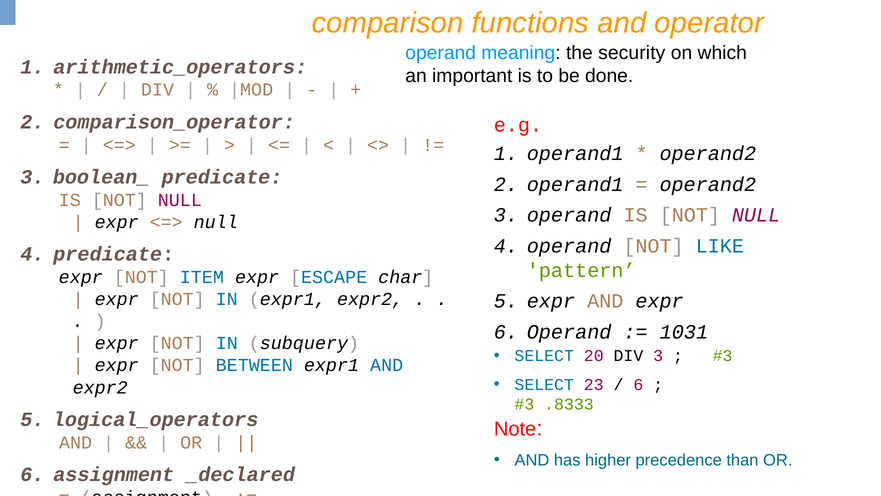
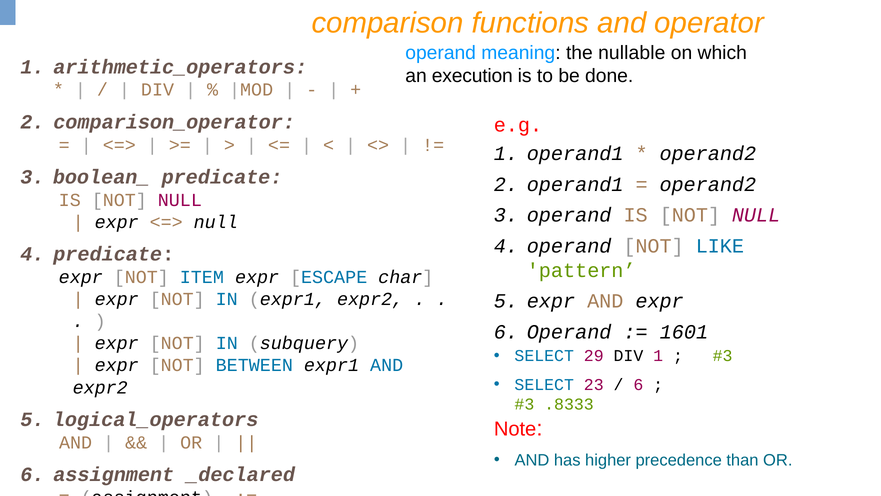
security: security -> nullable (632, 53)
important: important -> execution (472, 76)
1031: 1031 -> 1601 (684, 332)
20: 20 -> 29 (594, 356)
DIV 3: 3 -> 1 (658, 356)
